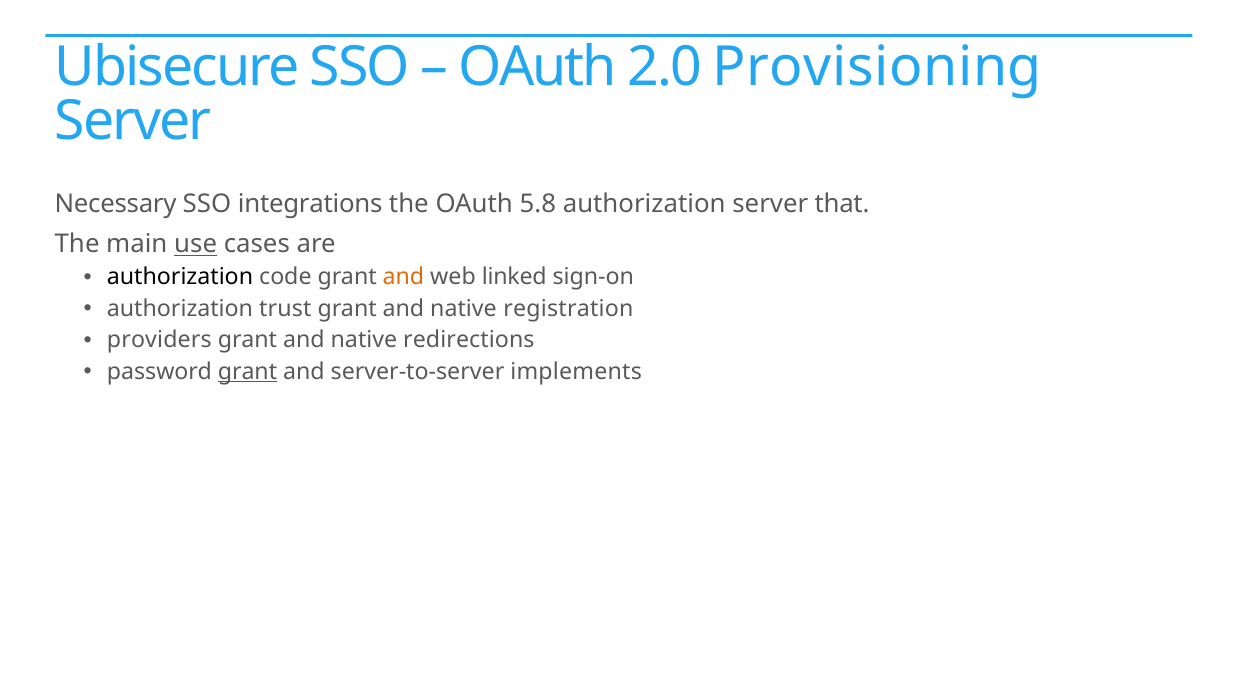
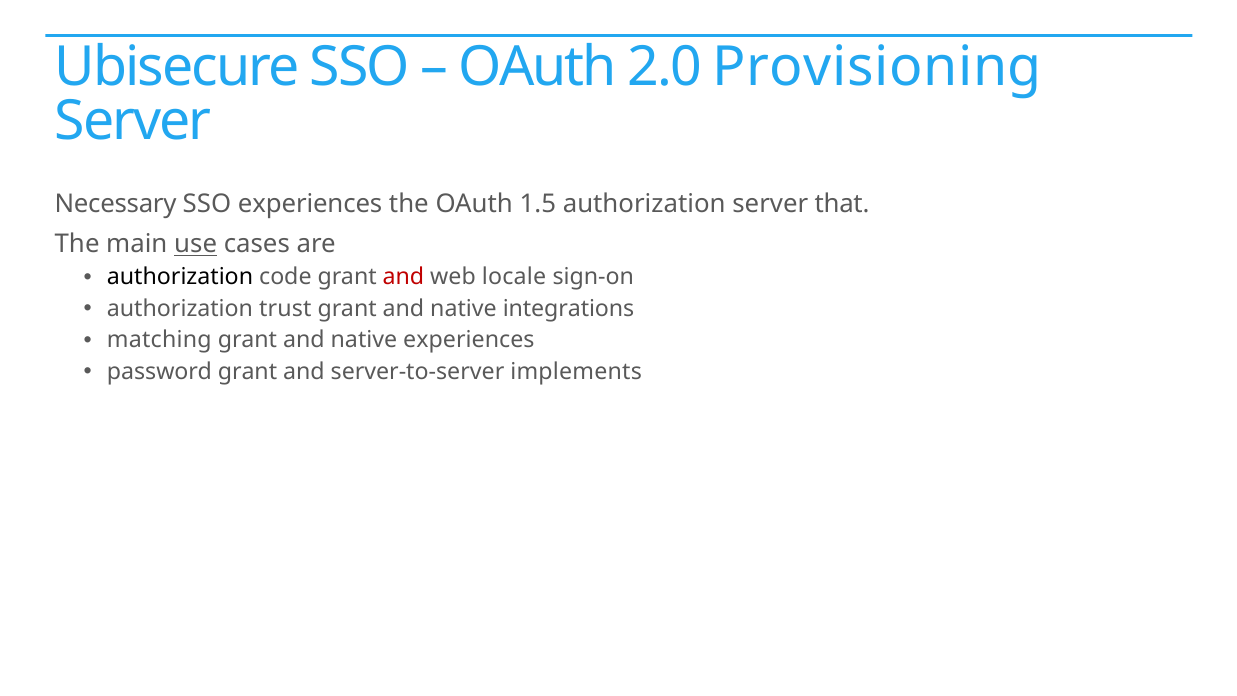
SSO integrations: integrations -> experiences (310, 204)
5.8: 5.8 -> 1.5 (538, 204)
and colour: orange -> red (403, 277)
linked: linked -> locale (514, 277)
registration: registration -> integrations (569, 309)
providers: providers -> matching (159, 340)
native redirections: redirections -> experiences (469, 340)
grant underline: present -> none (247, 372)
